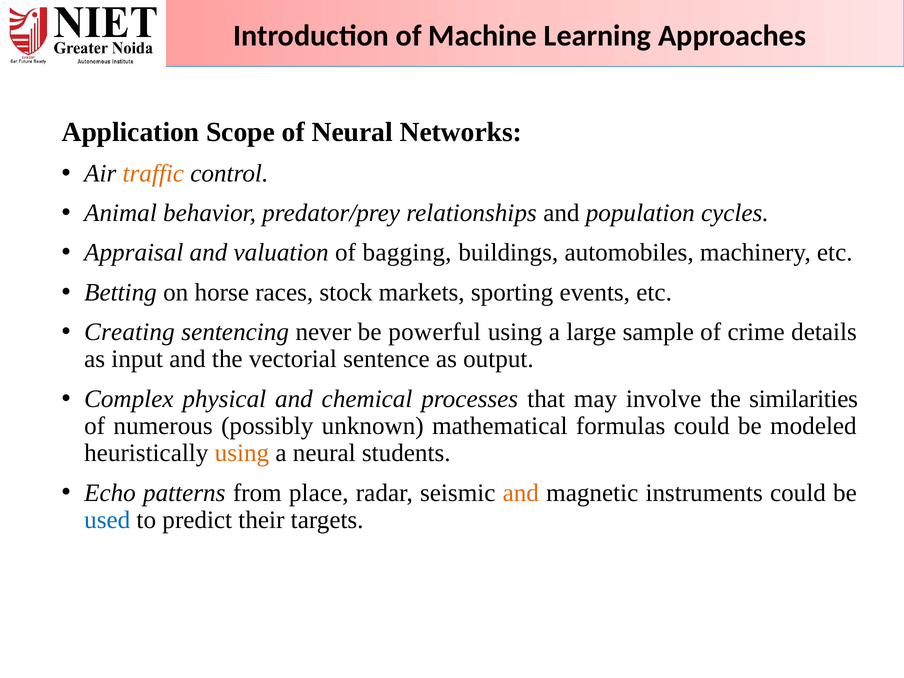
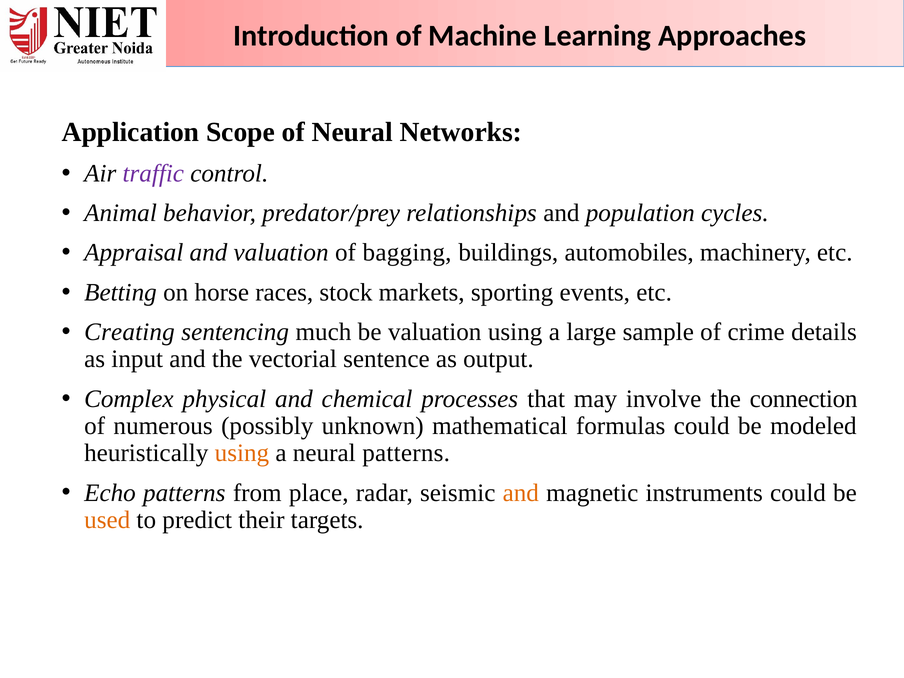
traffic colour: orange -> purple (153, 173)
never: never -> much (323, 332)
be powerful: powerful -> valuation (435, 332)
similarities: similarities -> connection (804, 399)
neural students: students -> patterns (406, 453)
used colour: blue -> orange (107, 520)
